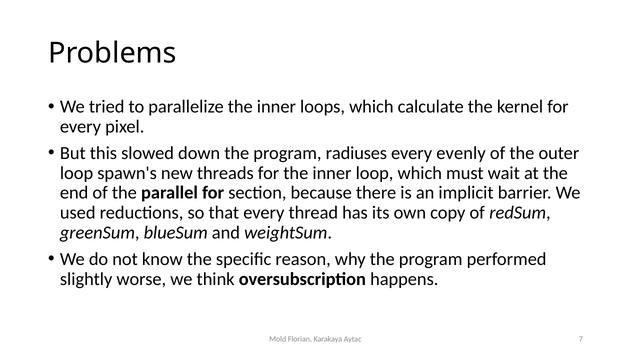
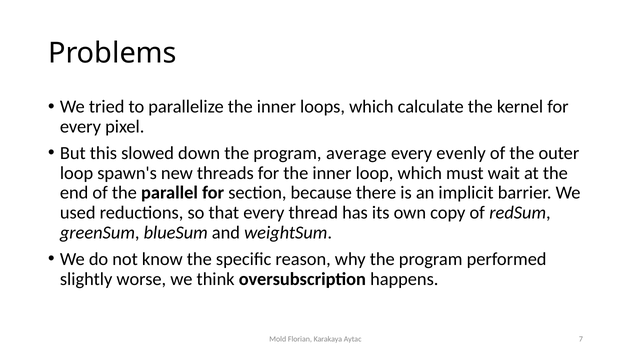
radiuses: radiuses -> average (356, 153)
